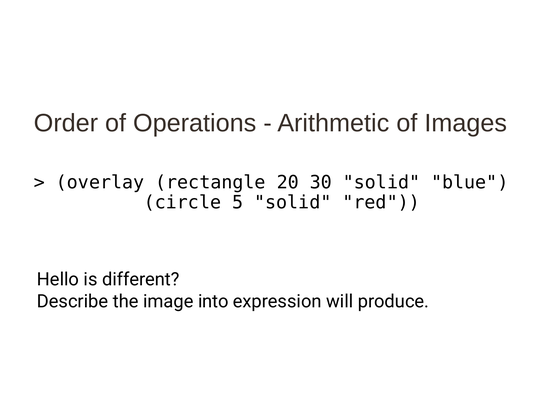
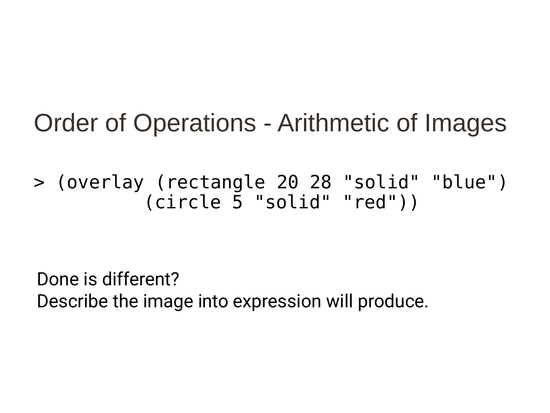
30: 30 -> 28 (321, 182)
Hello: Hello -> Done (58, 279)
